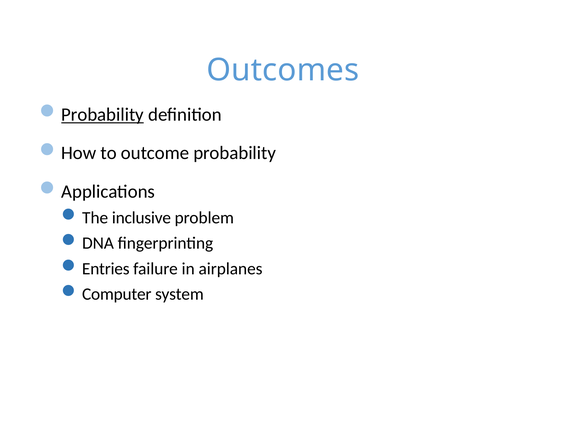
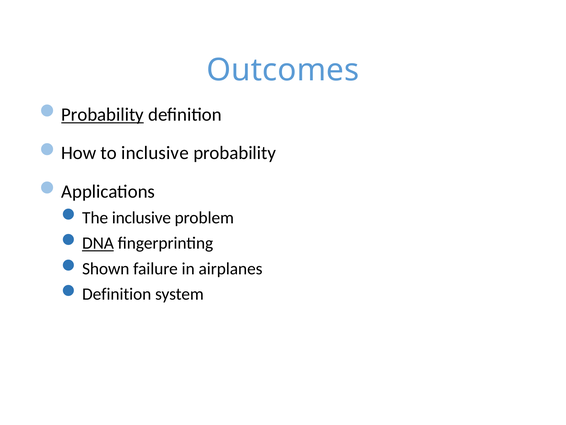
to outcome: outcome -> inclusive (155, 153)
DNA underline: none -> present (98, 243)
Entries: Entries -> Shown (106, 268)
Computer: Computer -> Definition (117, 294)
